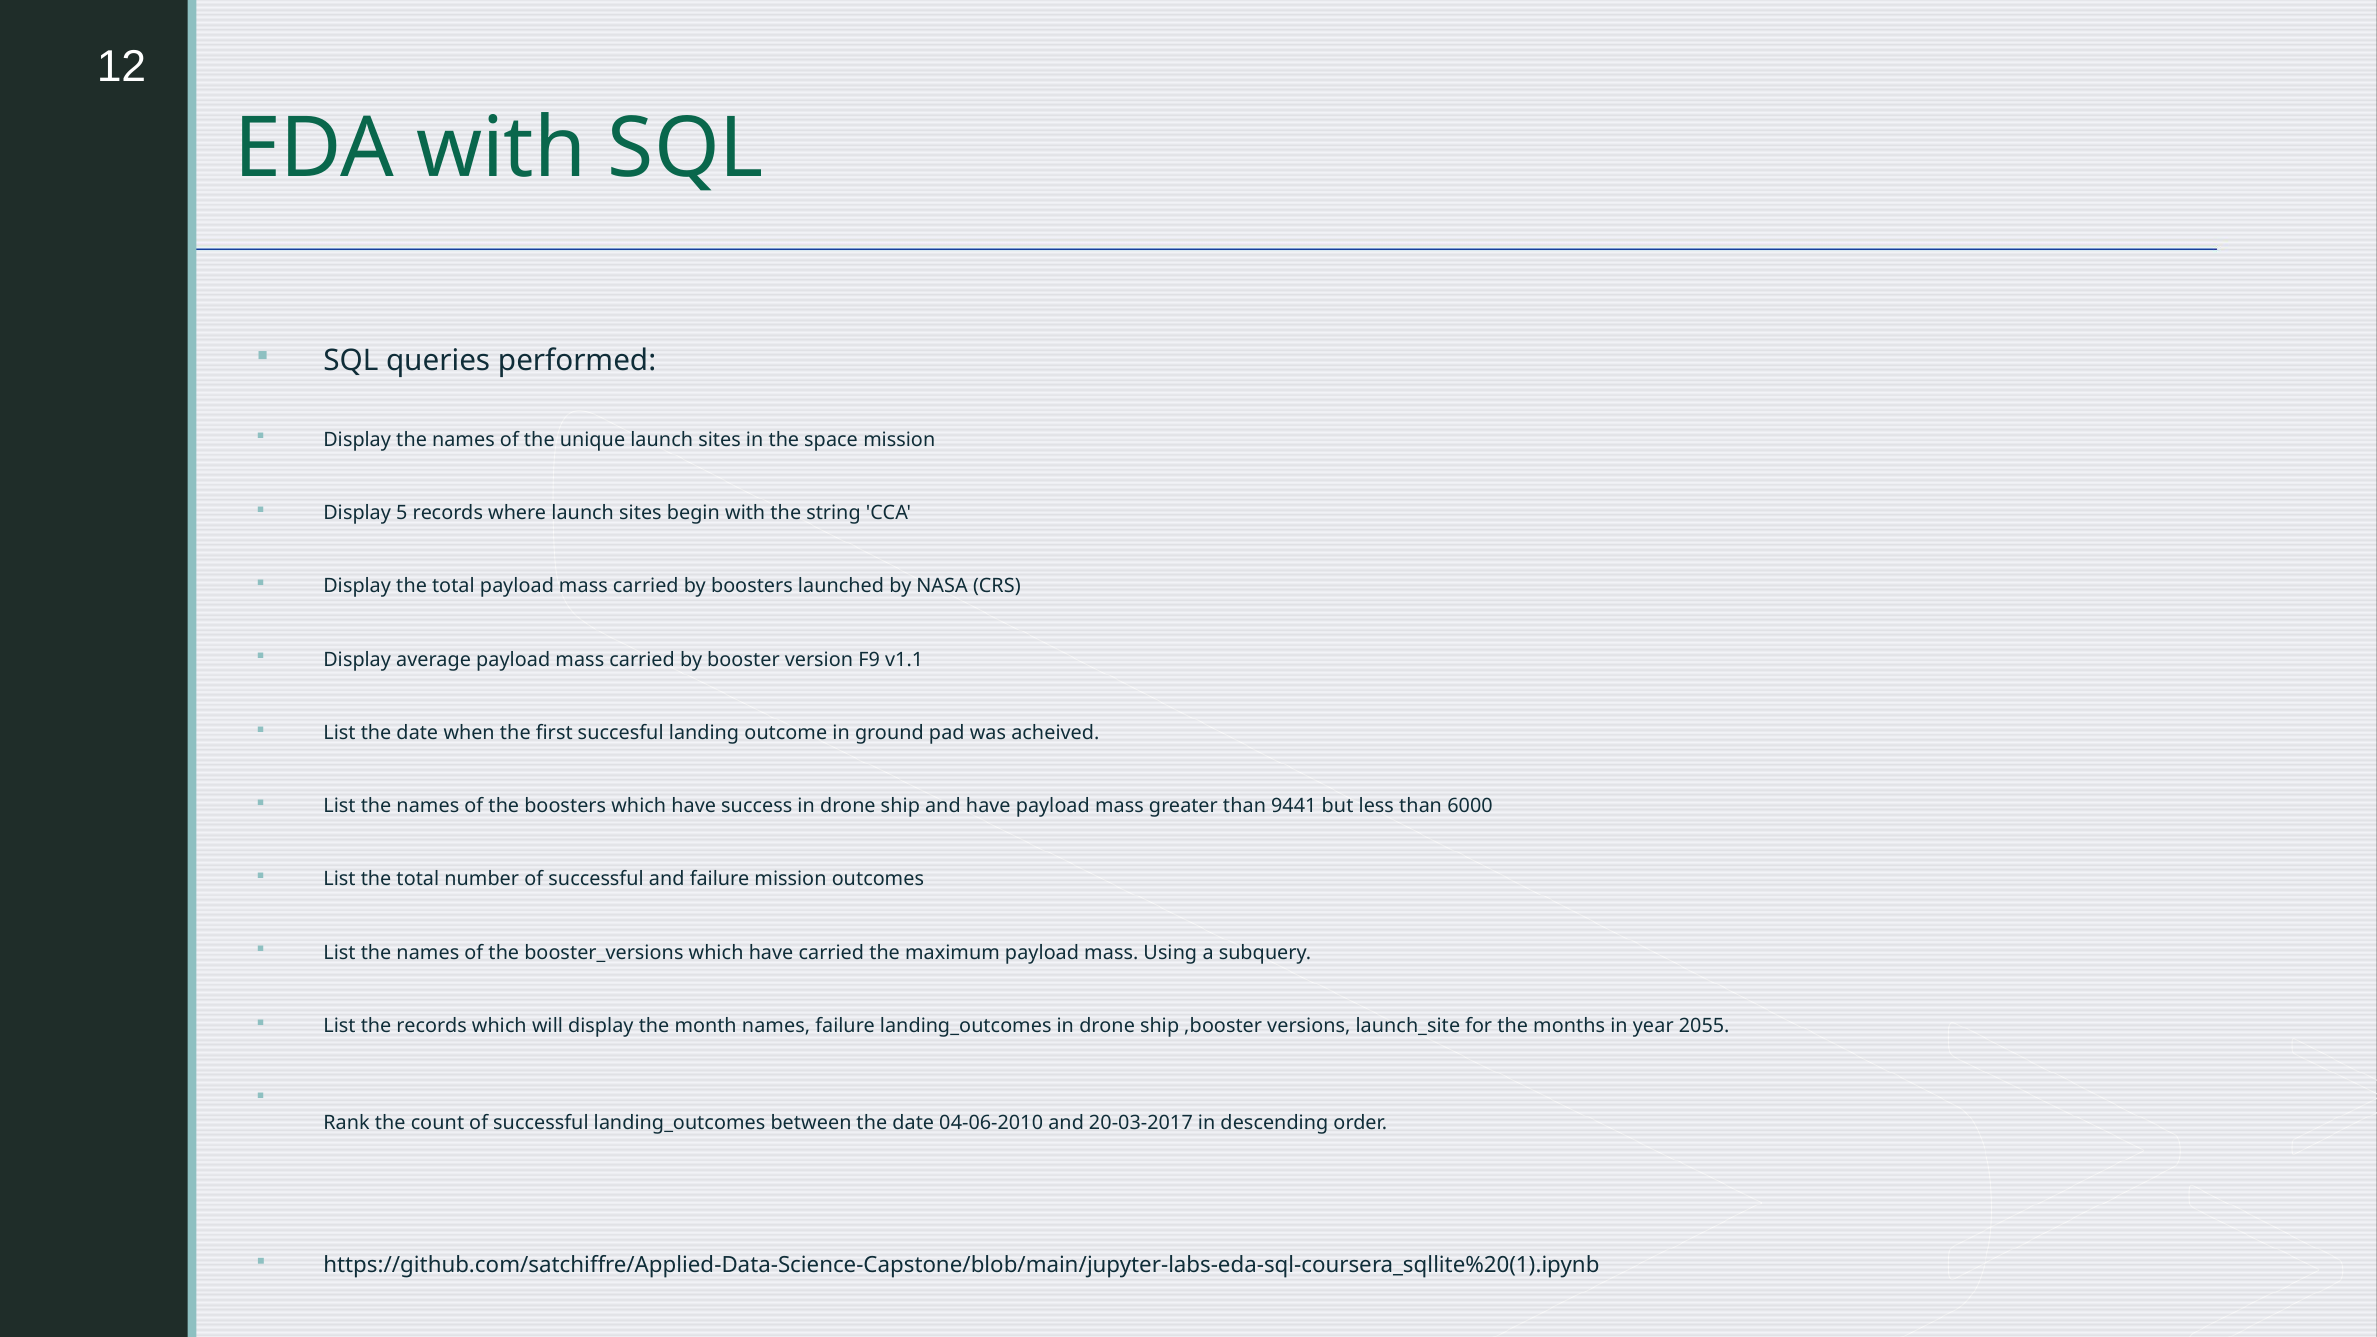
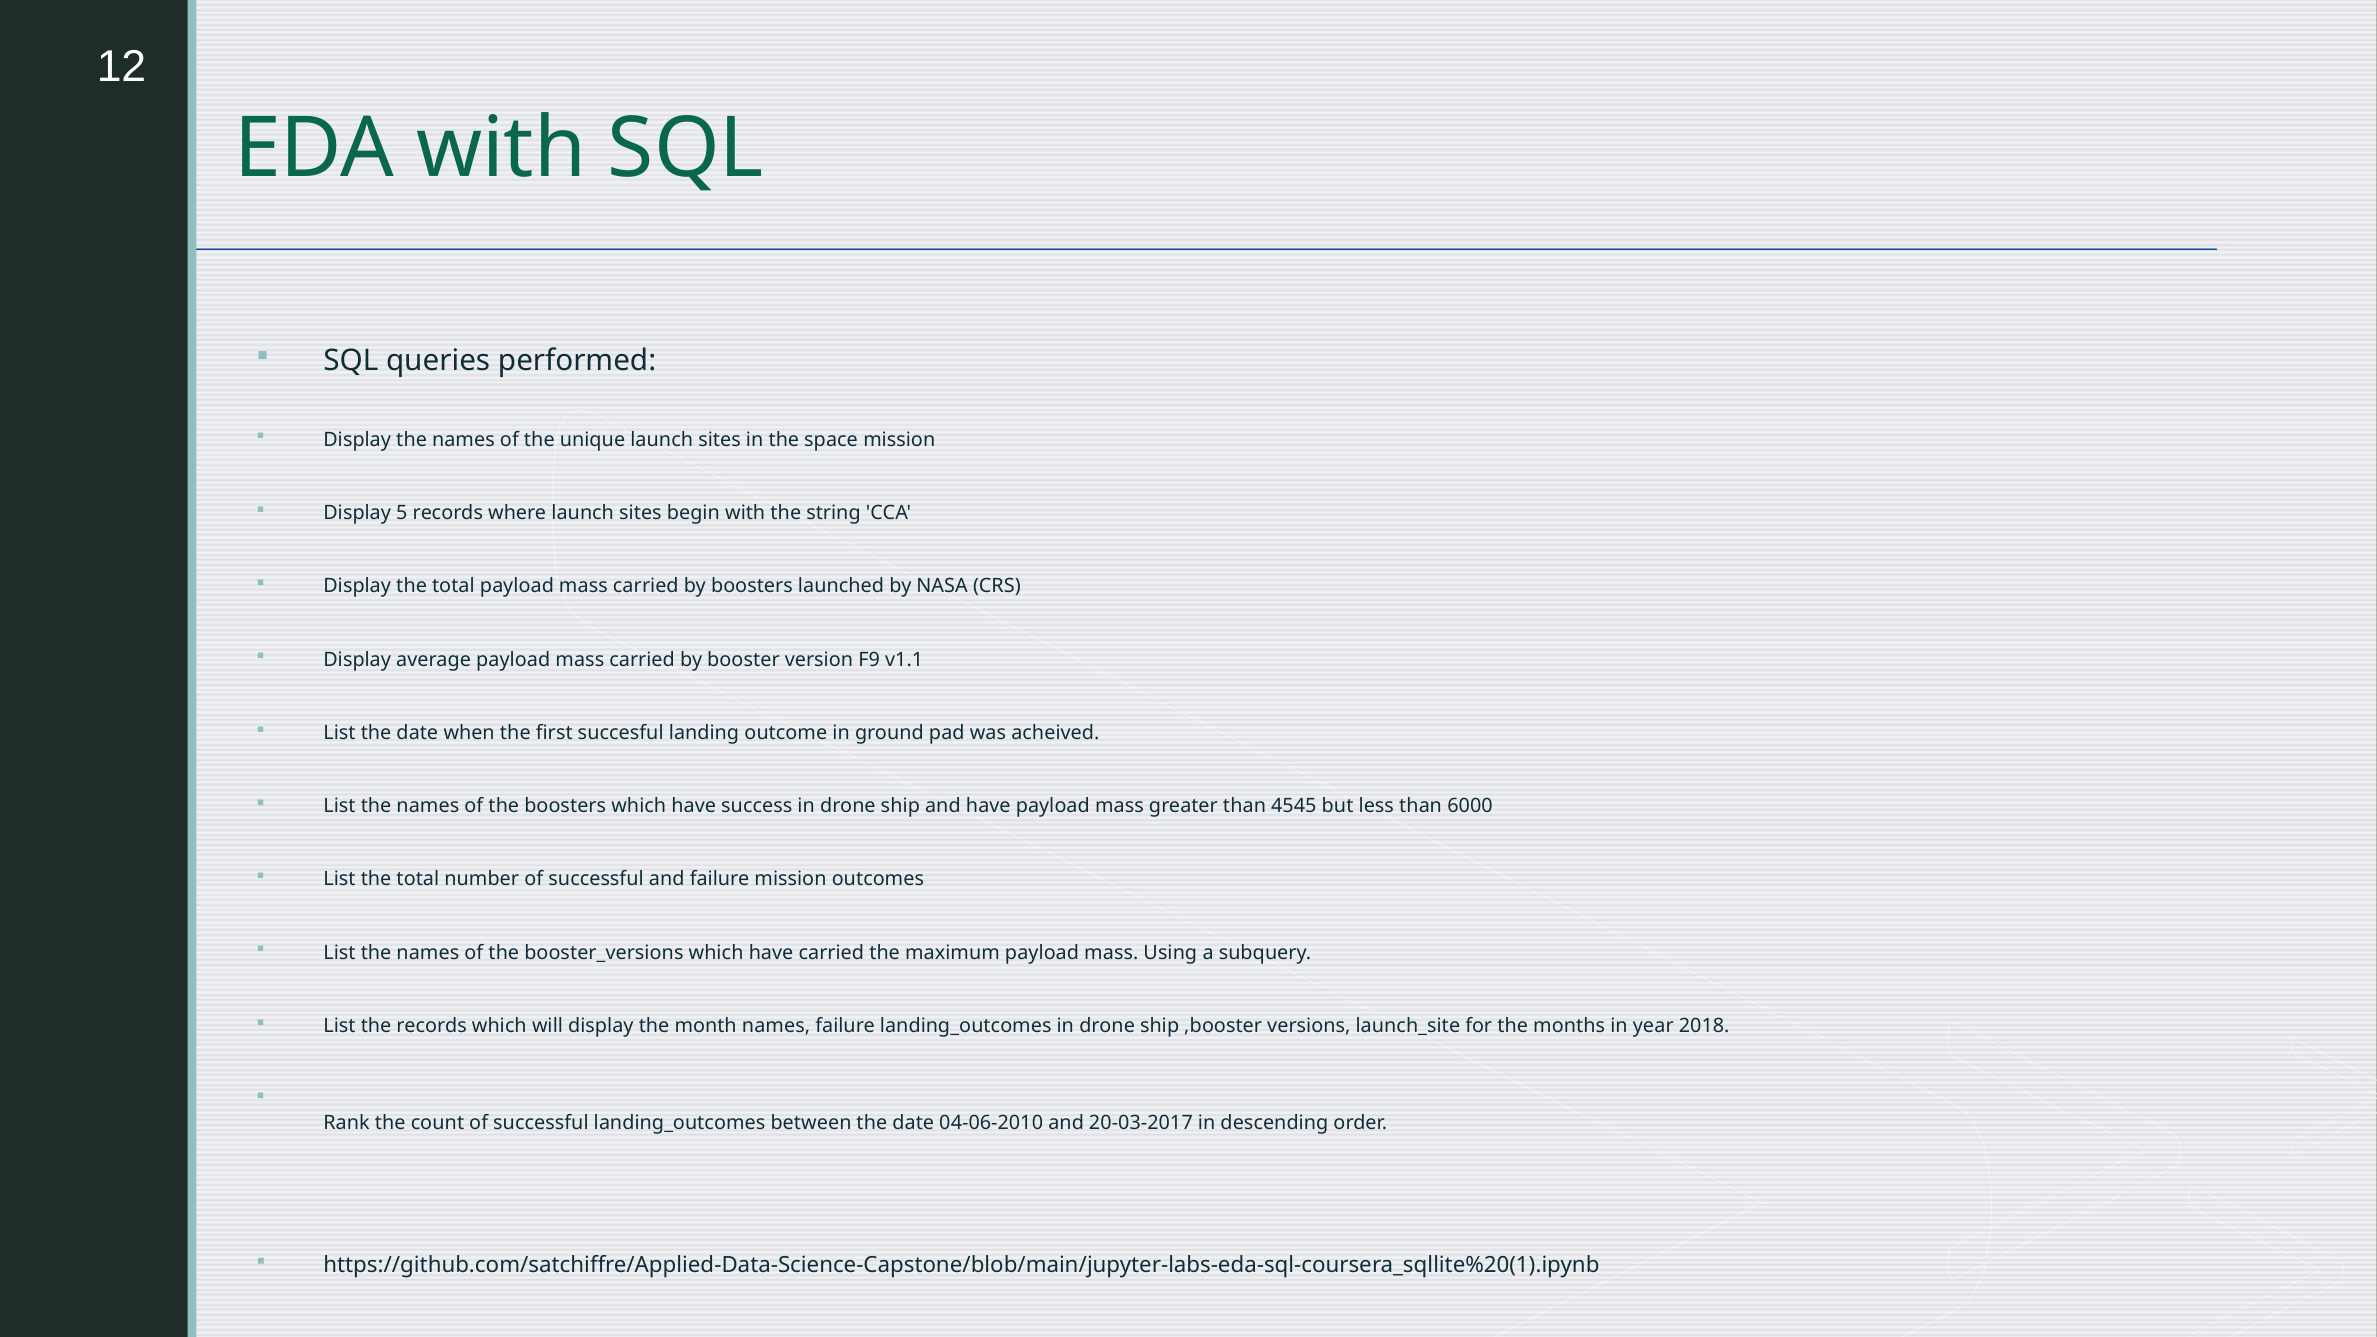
9441: 9441 -> 4545 (1294, 806)
2055: 2055 -> 2018 (1704, 1026)
